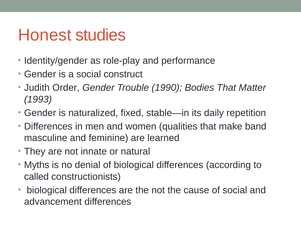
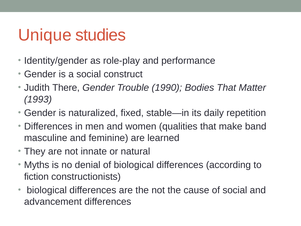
Honest: Honest -> Unique (45, 35)
Order: Order -> There (66, 88)
called: called -> fiction (36, 176)
